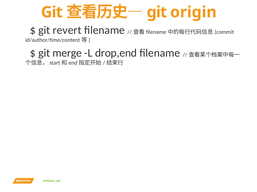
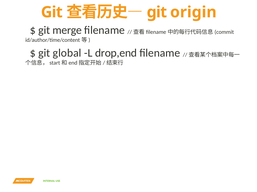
revert: revert -> merge (67, 30)
merge: merge -> global (67, 53)
